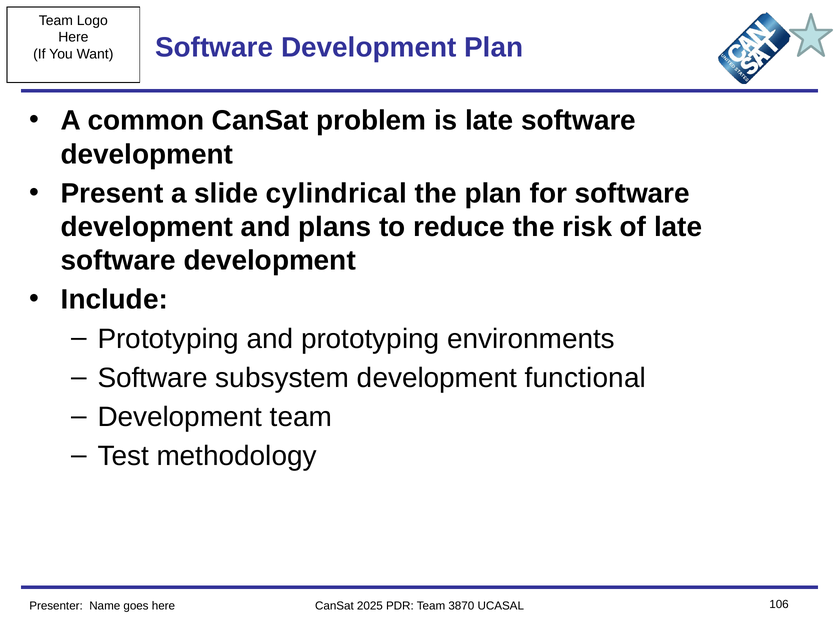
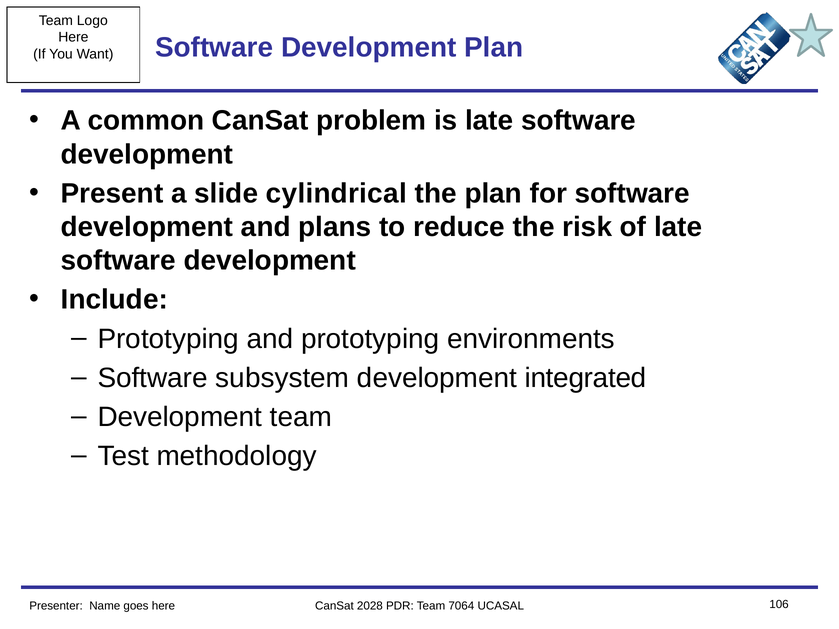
functional: functional -> integrated (586, 378)
2025: 2025 -> 2028 (370, 606)
3870: 3870 -> 7064 (461, 606)
